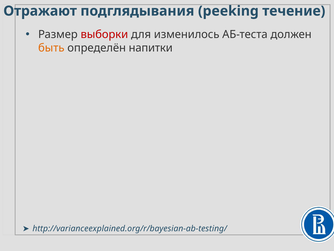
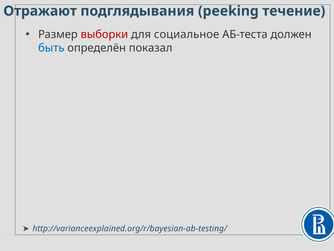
изменилось: изменилось -> социальное (187, 34)
быть colour: orange -> blue (51, 48)
напитки: напитки -> показал (151, 48)
